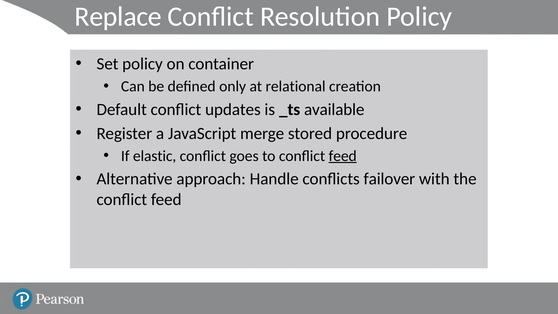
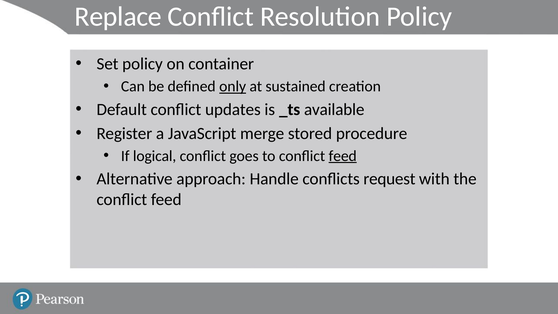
only underline: none -> present (233, 86)
relational: relational -> sustained (296, 86)
elastic: elastic -> logical (155, 156)
failover: failover -> request (389, 179)
